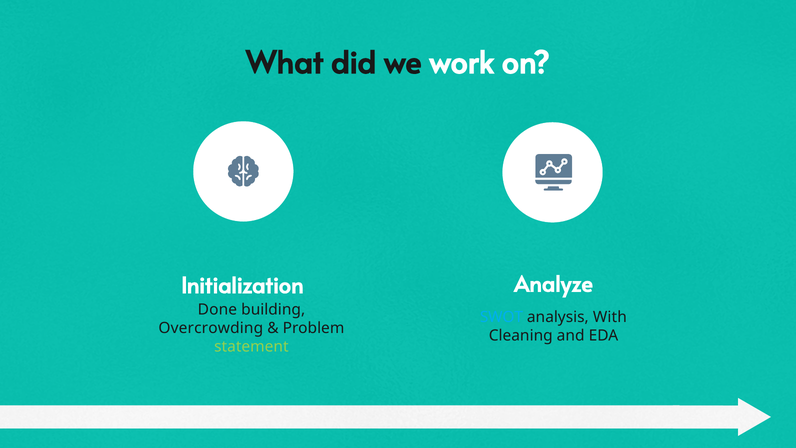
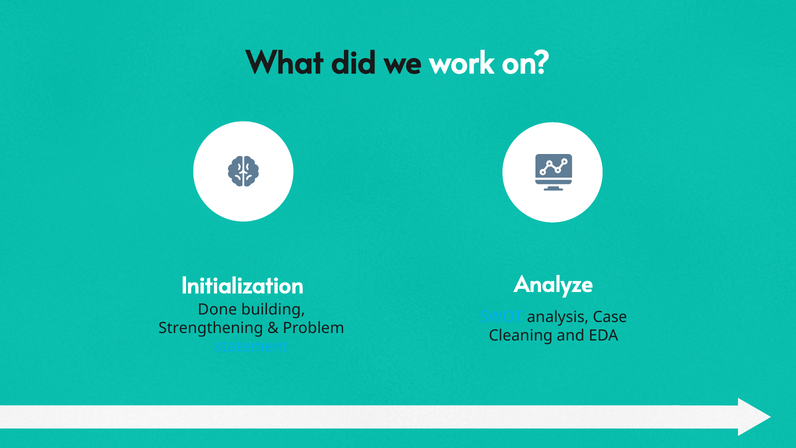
With: With -> Case (610, 317)
Overcrowding: Overcrowding -> Strengthening (211, 328)
statement colour: light green -> light blue (251, 346)
